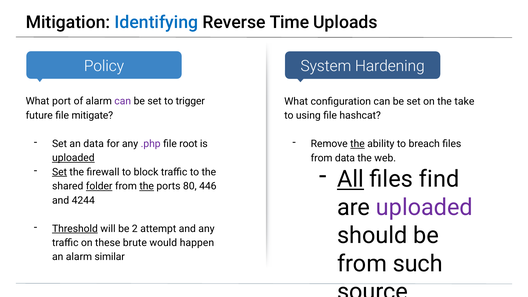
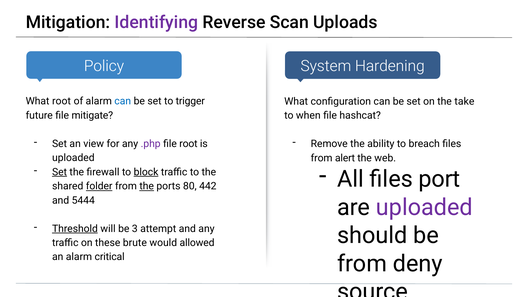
Identifying colour: blue -> purple (156, 22)
Time: Time -> Scan (289, 22)
What port: port -> root (62, 101)
can colour: purple -> blue (123, 101)
using: using -> when (308, 116)
an data: data -> view (94, 144)
the underline: present -> none (357, 144)
uploaded underline: present -> none (73, 158)
from data: data -> alert (345, 158)
block underline: none -> present (146, 172)
All underline: present -> none (350, 179)
find: find -> port (439, 179)
446: 446 -> 442 (208, 186)
4244: 4244 -> 5444 (83, 200)
2: 2 -> 3 (135, 229)
happen: happen -> allowed (197, 243)
similar: similar -> critical (110, 257)
such: such -> deny (418, 264)
